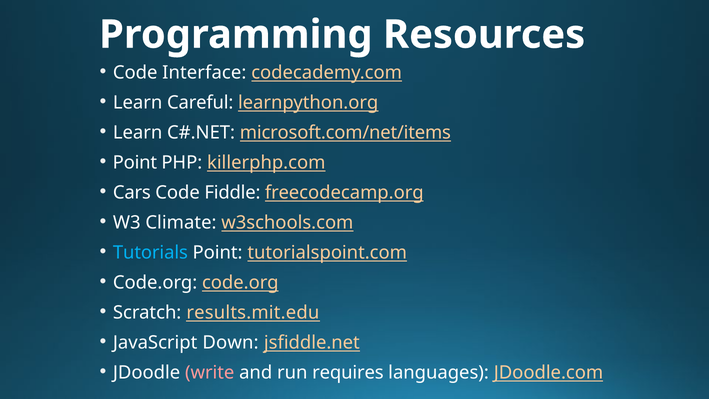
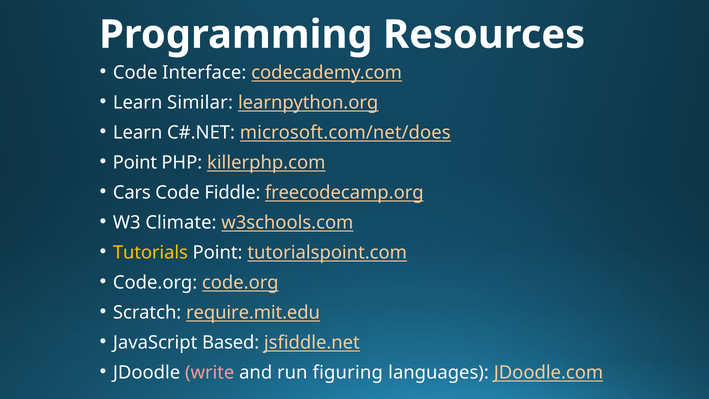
Careful: Careful -> Similar (200, 103)
microsoft.com/net/items: microsoft.com/net/items -> microsoft.com/net/does (345, 133)
Tutorials colour: light blue -> yellow (150, 253)
results.mit.edu: results.mit.edu -> require.mit.edu (253, 312)
Down: Down -> Based (231, 342)
requires: requires -> figuring (348, 372)
